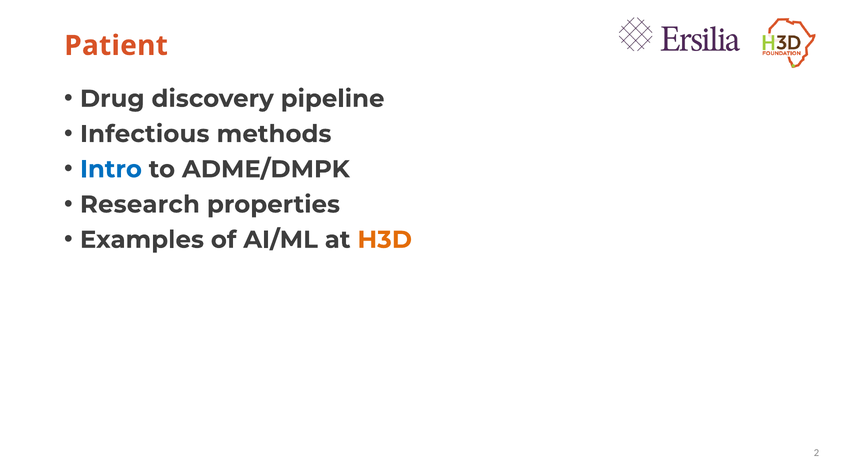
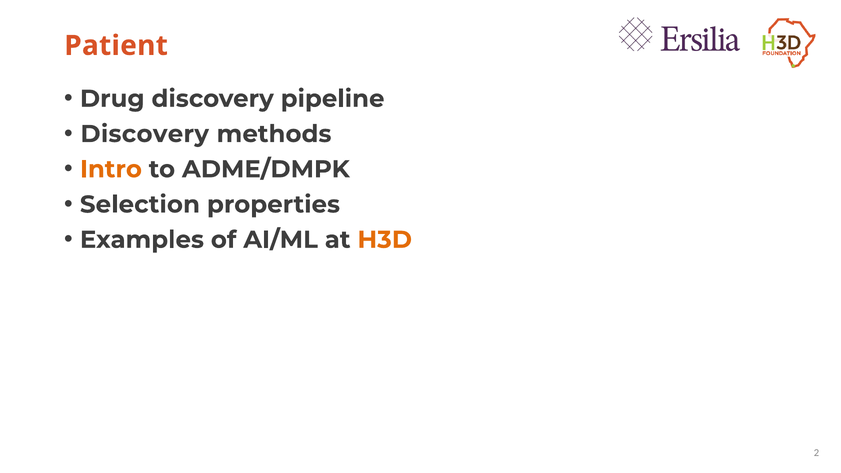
Infectious: Infectious -> Discovery (145, 134)
Intro colour: blue -> orange (111, 169)
Research: Research -> Selection (140, 205)
